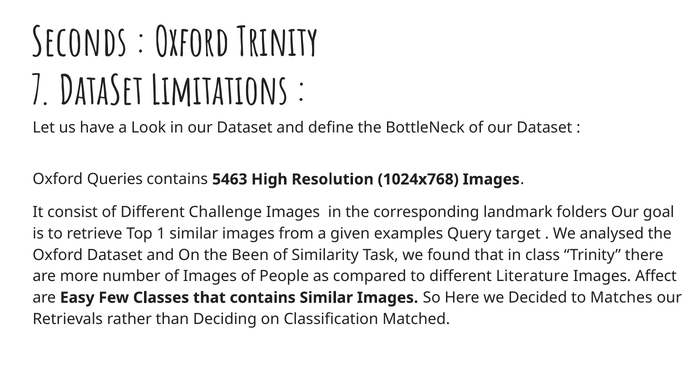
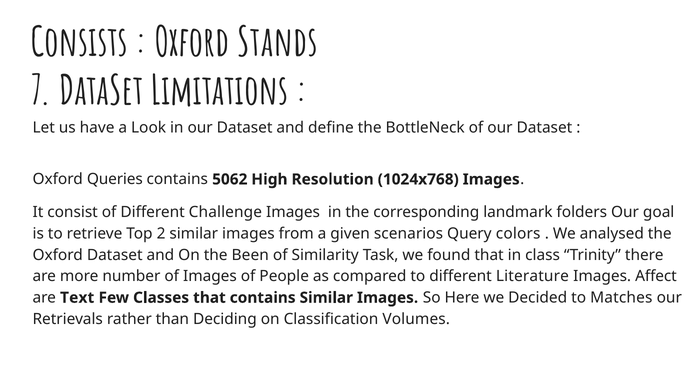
Seconds: Seconds -> Consists (79, 43)
Oxford Trinity: Trinity -> Stands (278, 43)
5463: 5463 -> 5062 (230, 179)
1: 1 -> 2 (161, 233)
examples: examples -> scenarios (409, 233)
target: target -> colors (518, 233)
Easy: Easy -> Text (77, 297)
Matched: Matched -> Volumes (416, 319)
